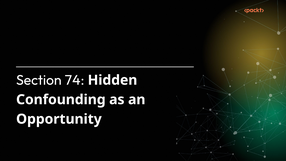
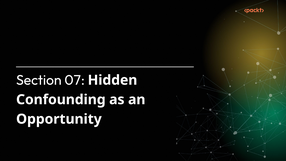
74: 74 -> 07 (75, 80)
